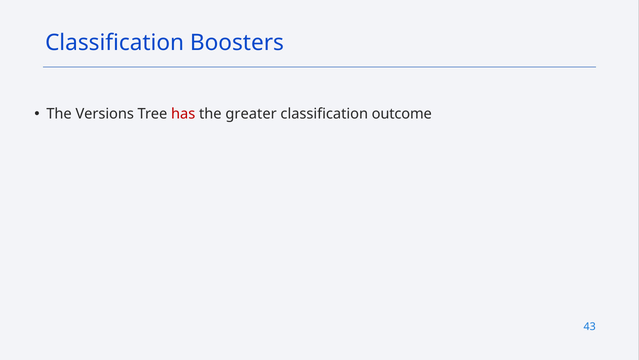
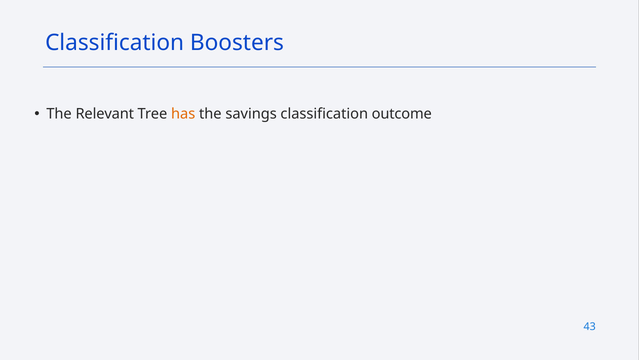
Versions: Versions -> Relevant (105, 114)
has colour: red -> orange (183, 114)
greater: greater -> savings (251, 114)
